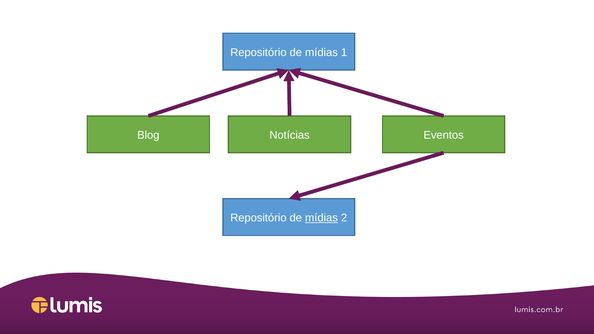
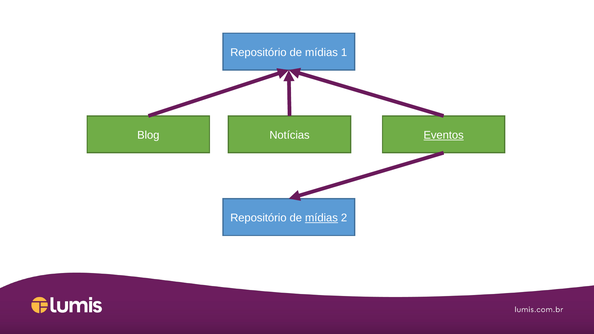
Eventos underline: none -> present (444, 135)
